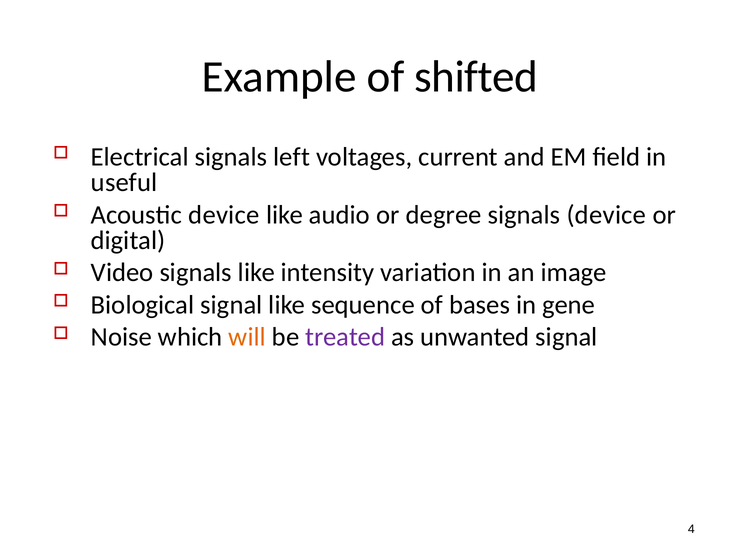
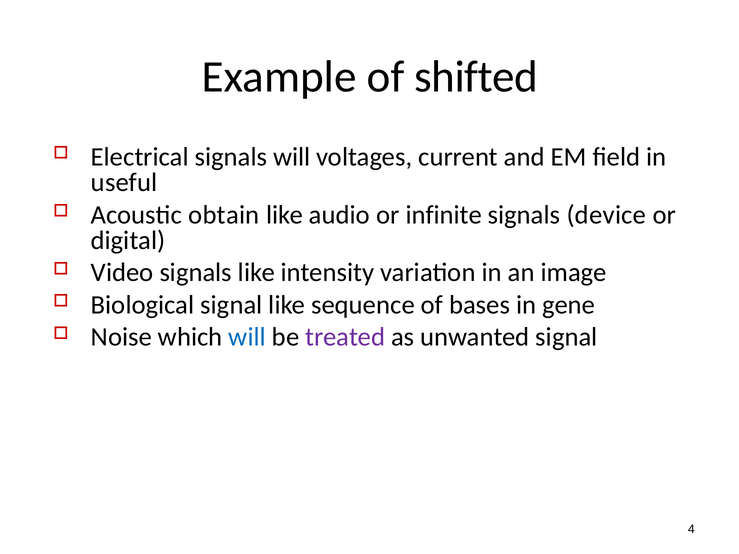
signals left: left -> will (292, 157)
Acoustic device: device -> obtain (224, 215)
degree: degree -> infinite (444, 215)
will colour: orange -> blue (247, 337)
